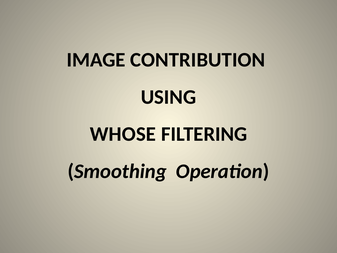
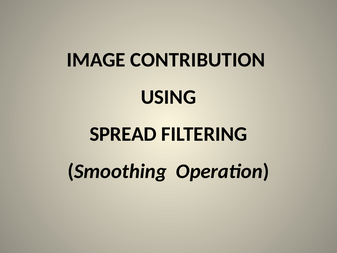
WHOSE: WHOSE -> SPREAD (123, 134)
